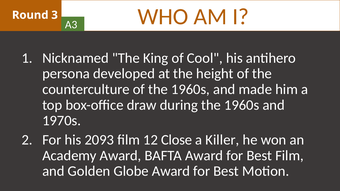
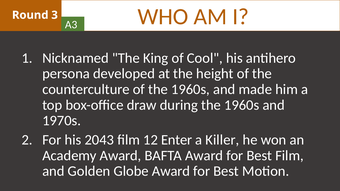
2093: 2093 -> 2043 (99, 140)
Close: Close -> Enter (177, 140)
